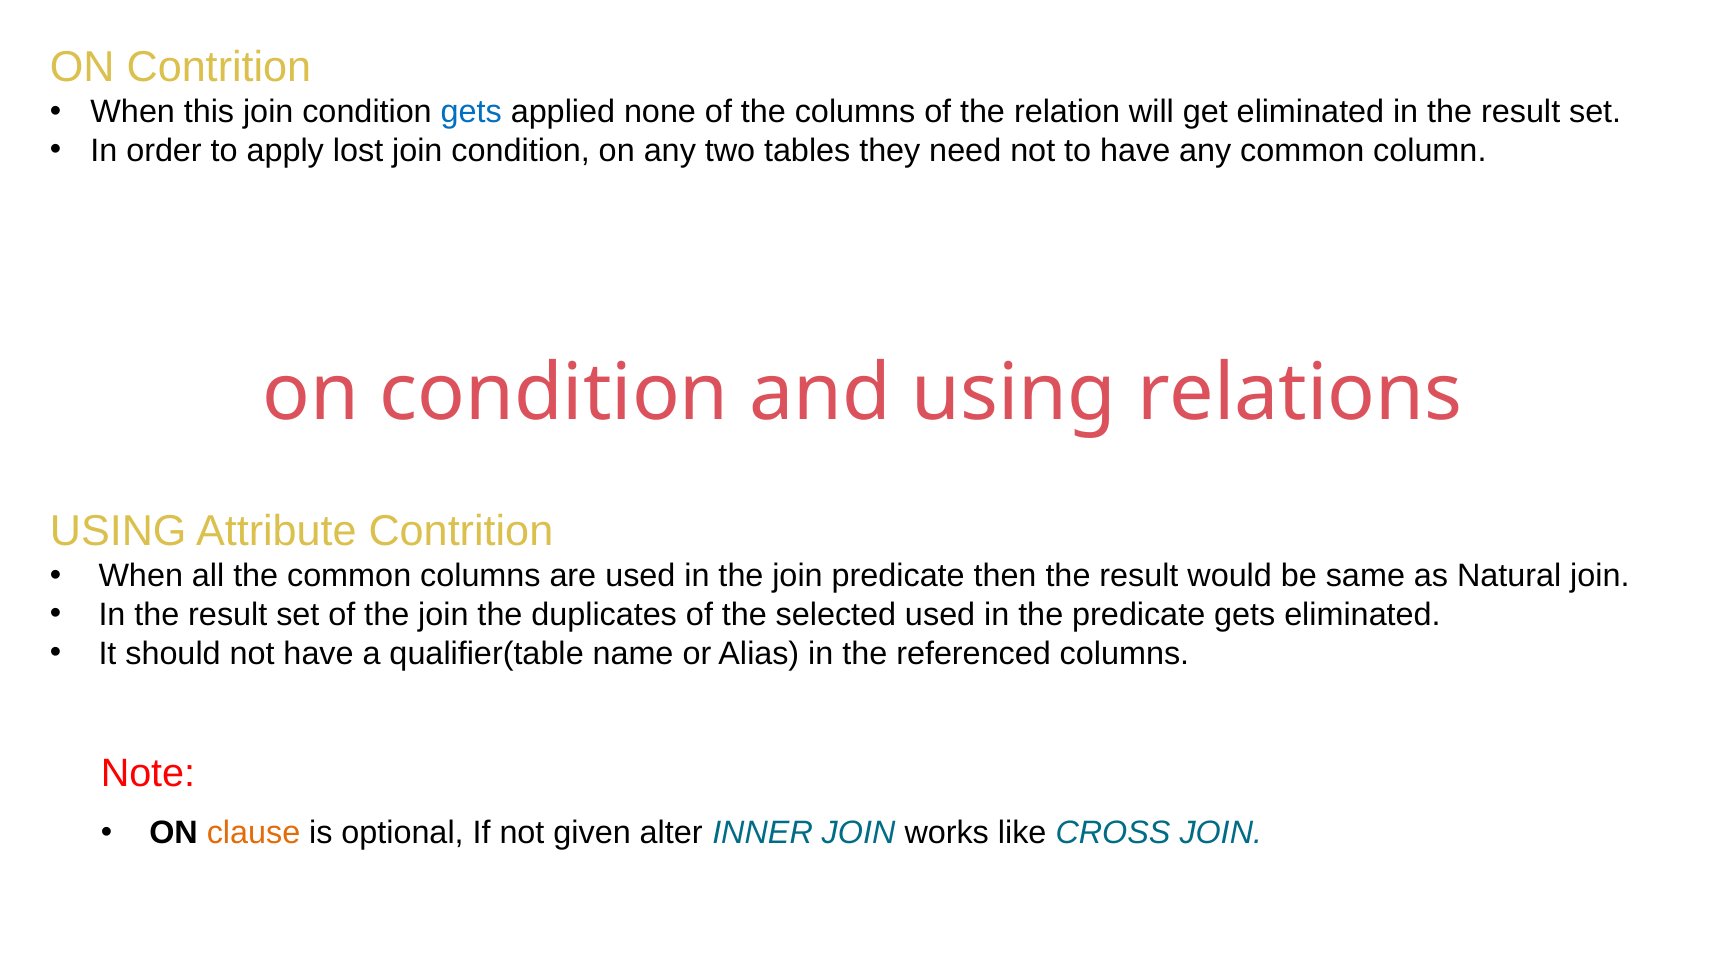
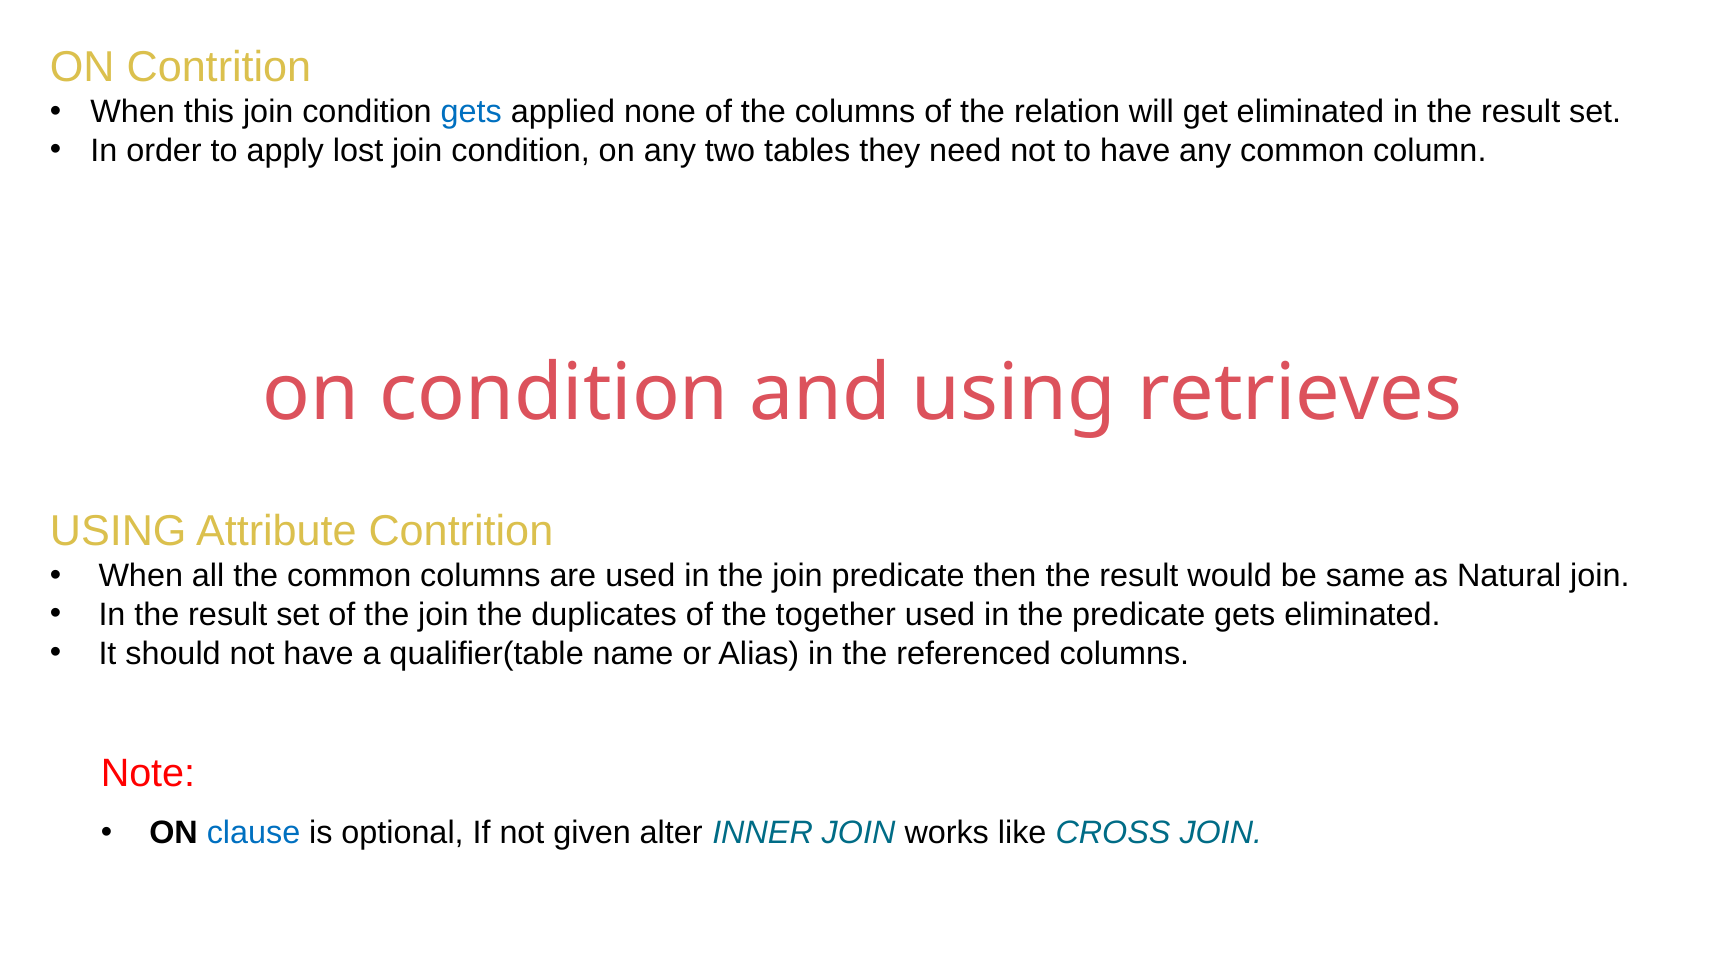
relations: relations -> retrieves (1300, 394)
selected: selected -> together (836, 615)
clause colour: orange -> blue (254, 833)
